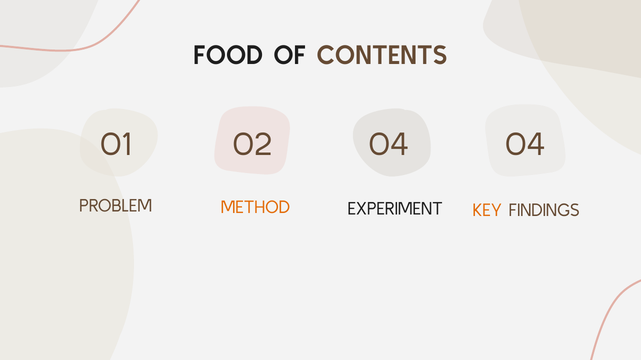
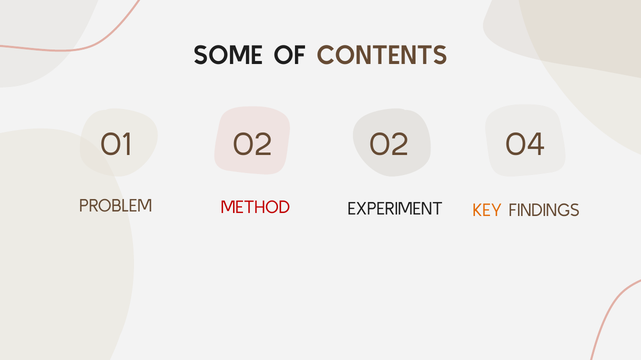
FOOD: FOOD -> SOME (228, 56)
02 04: 04 -> 02 (389, 145)
METHOD colour: orange -> red (255, 208)
